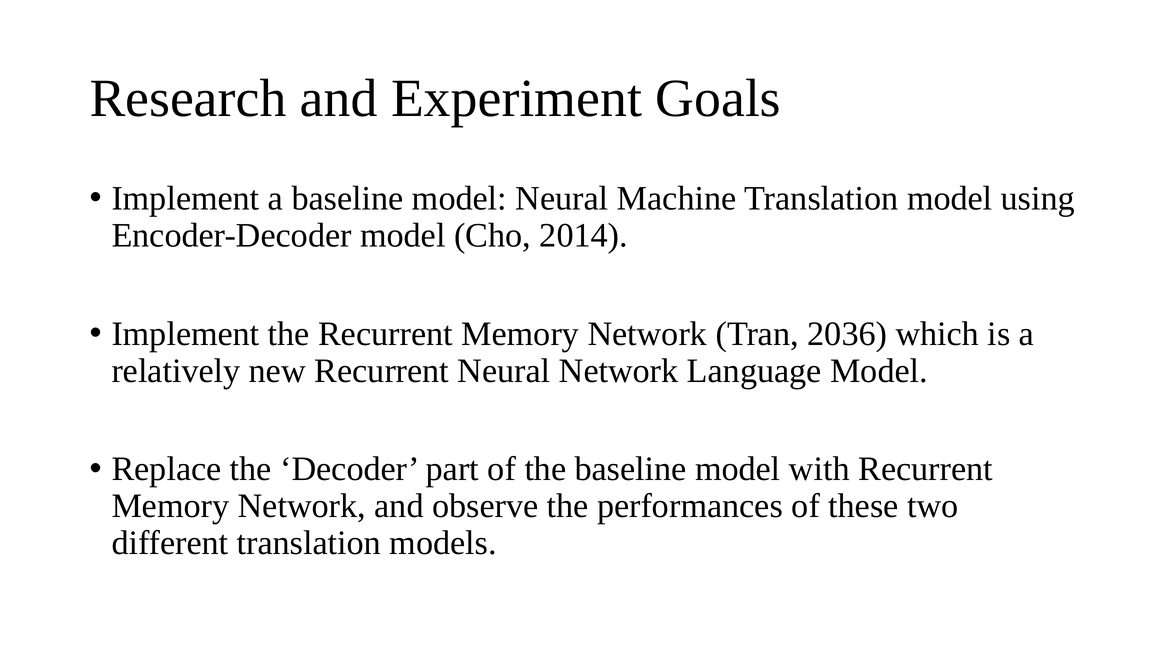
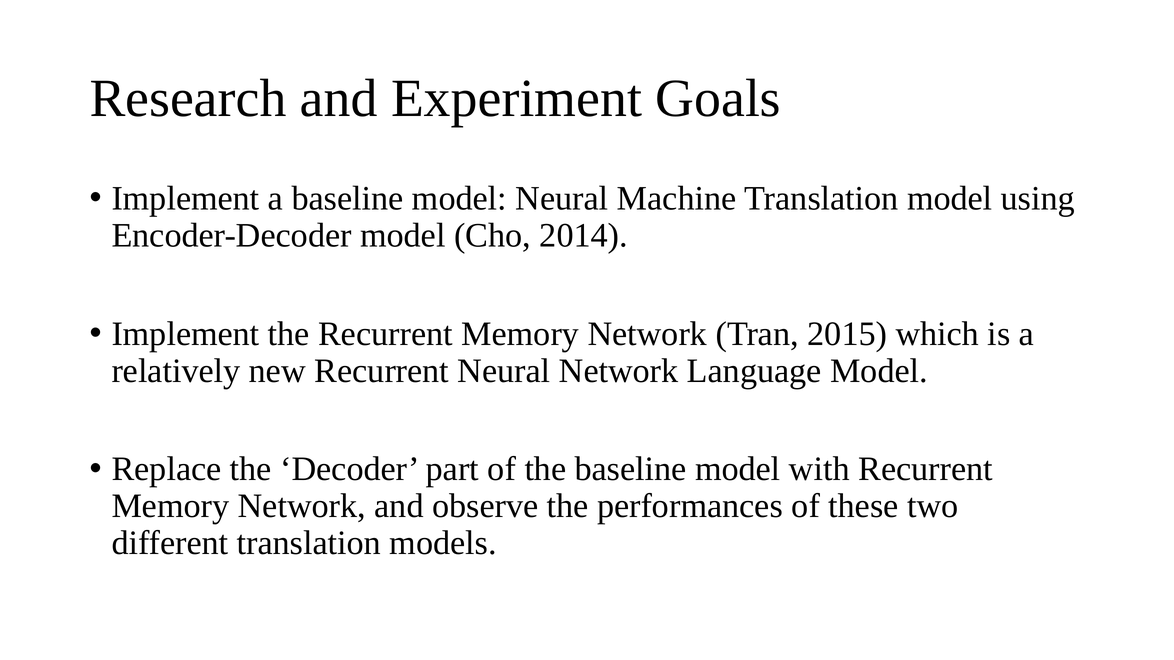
2036: 2036 -> 2015 (847, 334)
